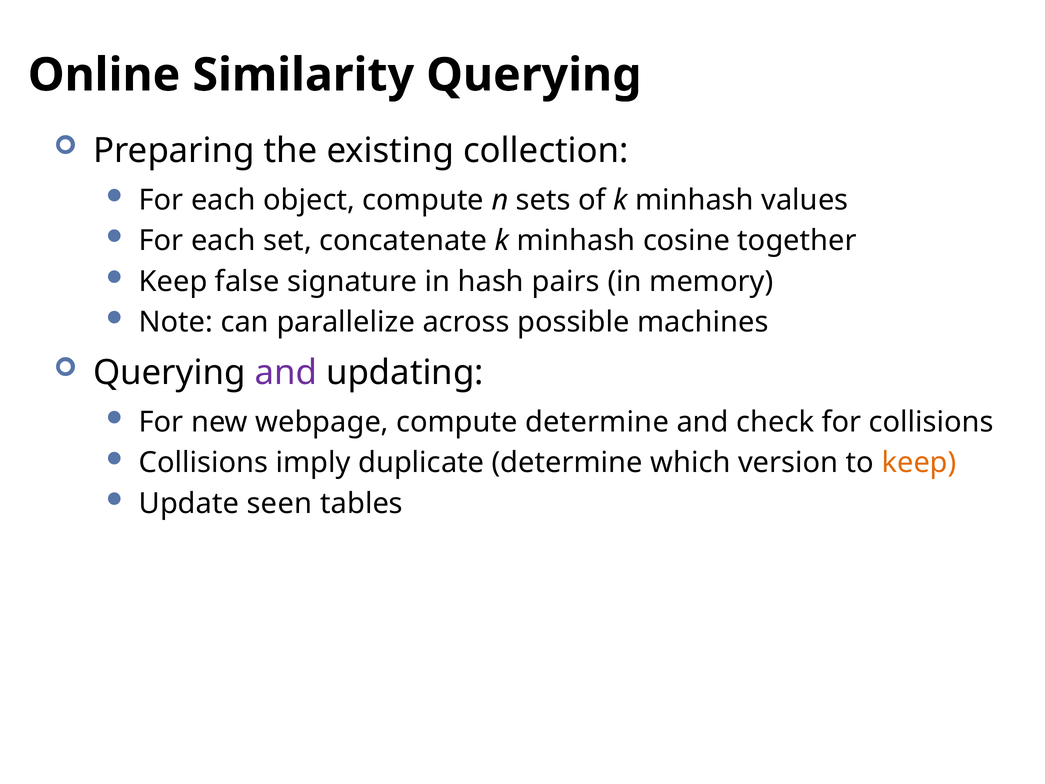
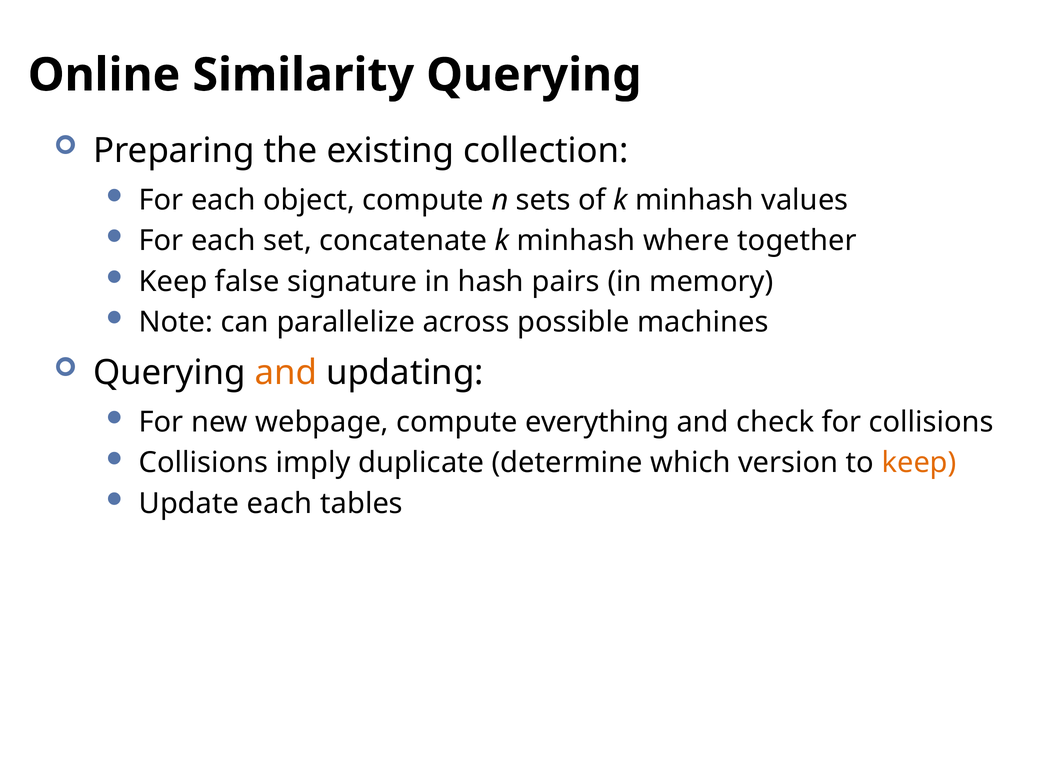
cosine: cosine -> where (686, 241)
and colour: purple -> orange (286, 372)
compute determine: determine -> everything (597, 422)
Update seen: seen -> each (279, 503)
